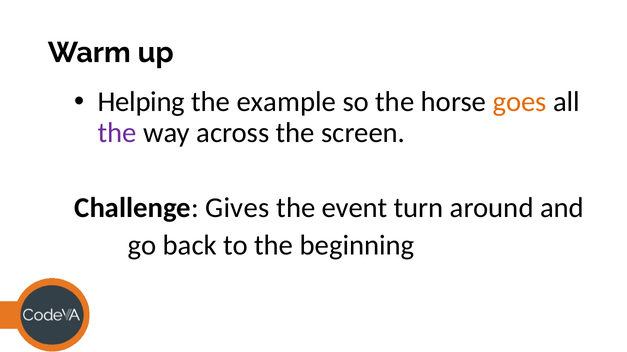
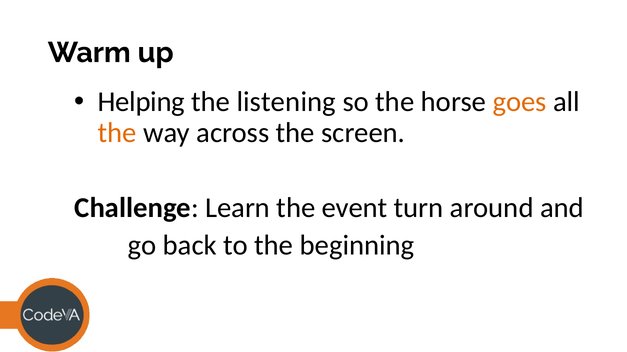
example: example -> listening (286, 102)
the colour: purple -> orange (117, 133)
Gives: Gives -> Learn (238, 208)
